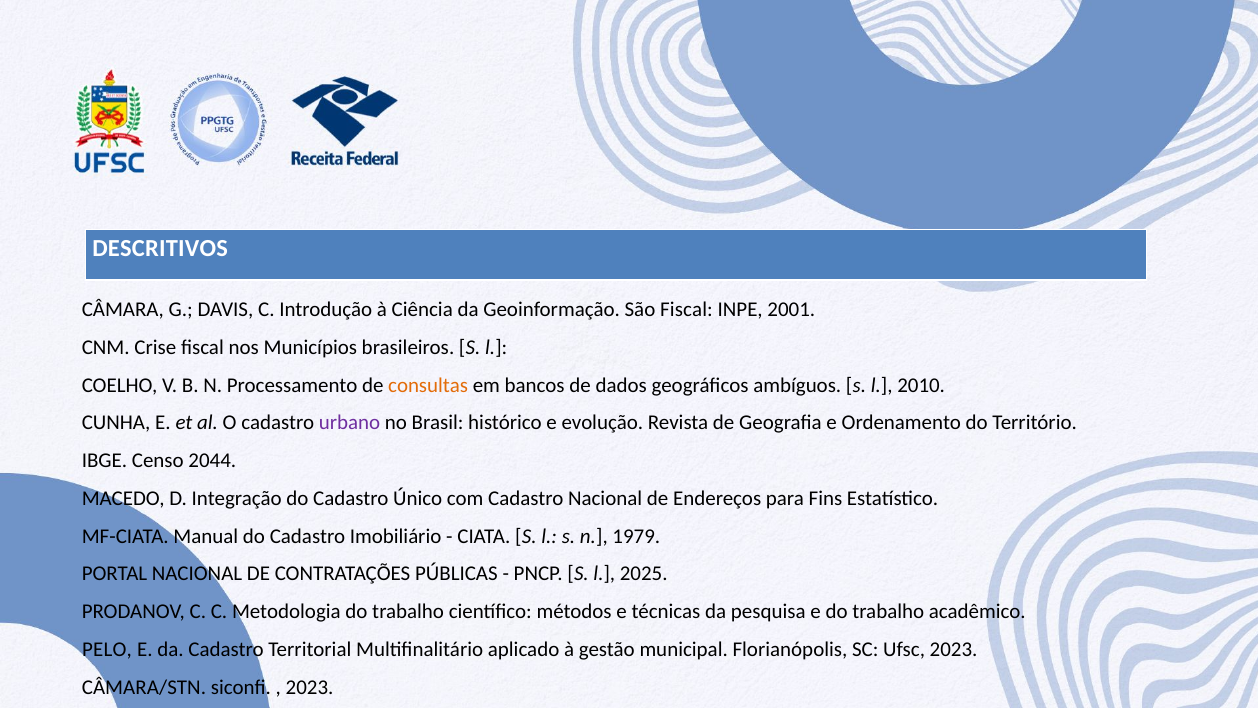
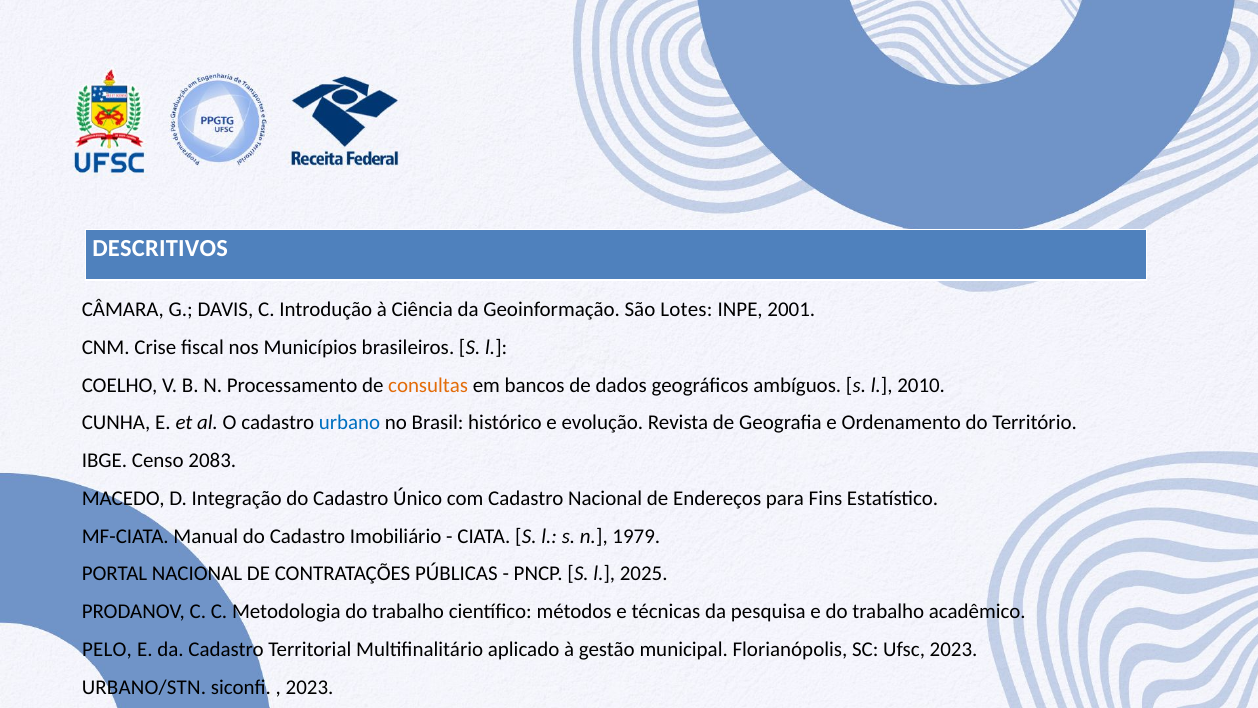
São Fiscal: Fiscal -> Lotes (686, 310)
urbano colour: purple -> blue (350, 423)
2044: 2044 -> 2083 (212, 461)
CÂMARA/STN: CÂMARA/STN -> URBANO/STN (144, 687)
